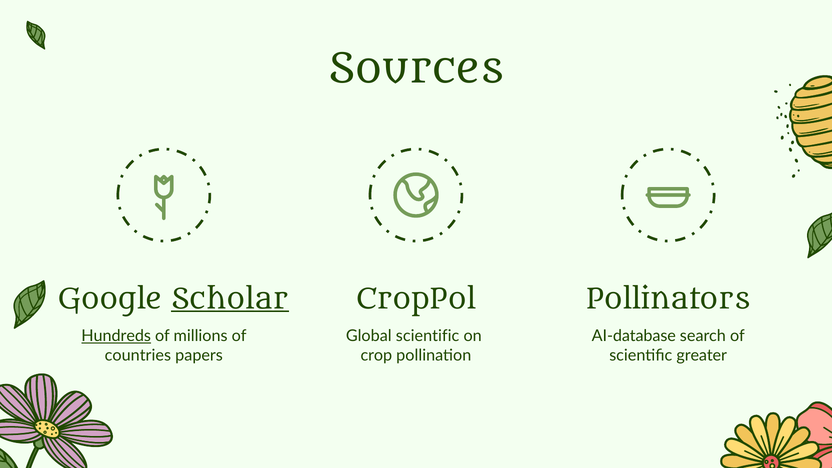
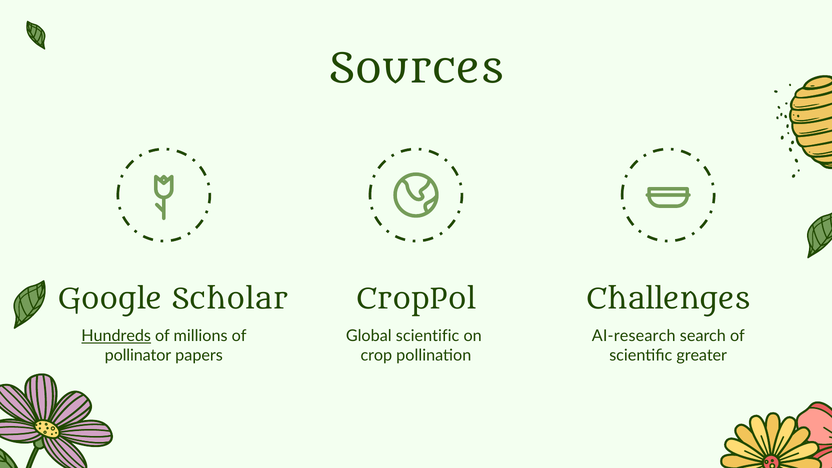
Scholar underline: present -> none (230, 299)
Pollinators: Pollinators -> Challenges (668, 299)
AI-database: AI-database -> AI-research (634, 336)
countries: countries -> pollinator (138, 355)
